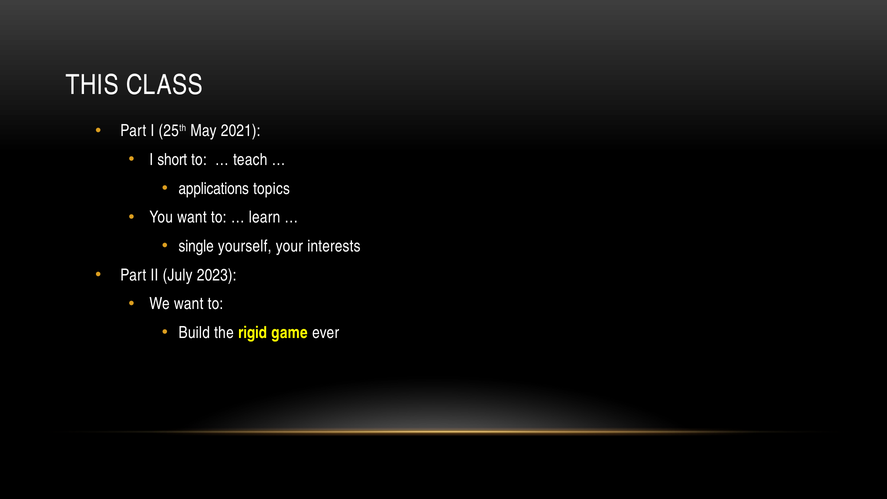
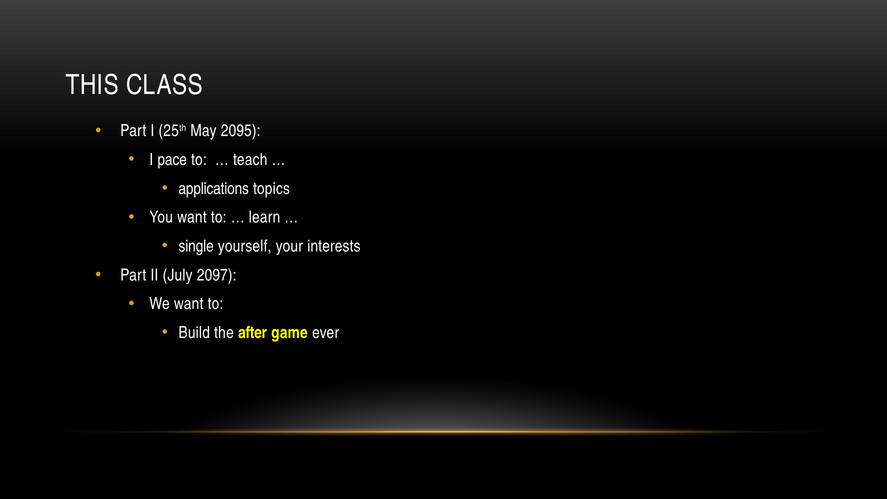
2021: 2021 -> 2095 (241, 131)
short: short -> pace (172, 160)
2023: 2023 -> 2097 (217, 275)
rigid: rigid -> after (253, 333)
